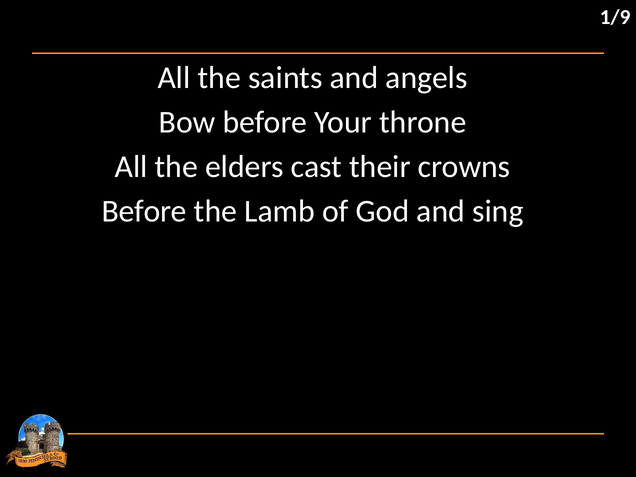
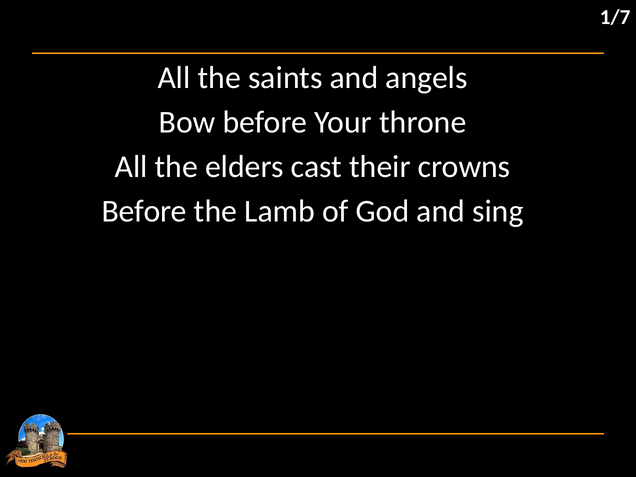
1/9: 1/9 -> 1/7 (615, 17)
